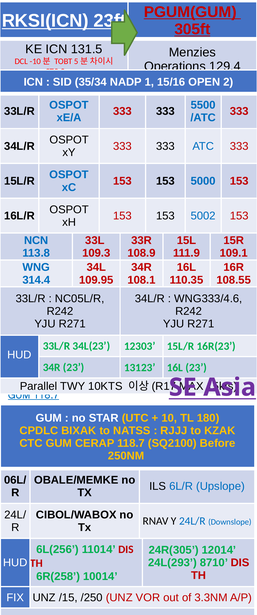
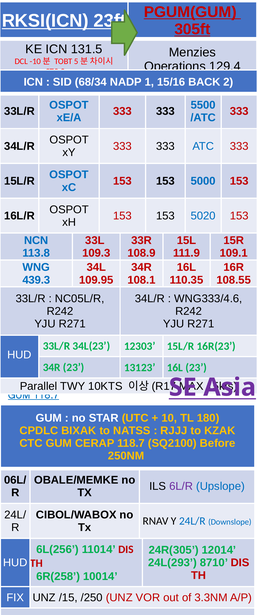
35/34: 35/34 -> 68/34 (91, 82)
OPEN: OPEN -> BACK (204, 82)
5002: 5002 -> 5020 (203, 216)
314.4: 314.4 -> 439.3 (36, 280)
6L/R colour: blue -> purple (181, 486)
